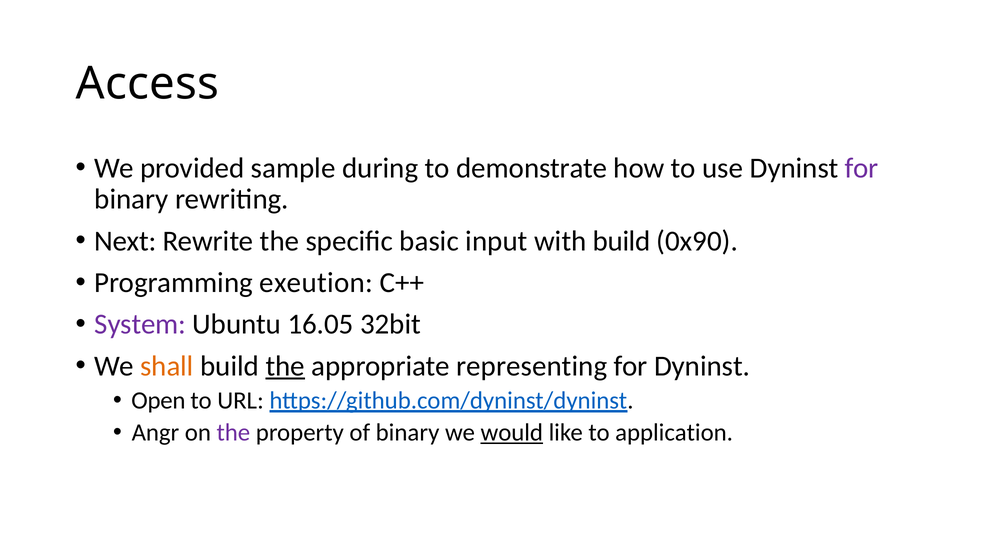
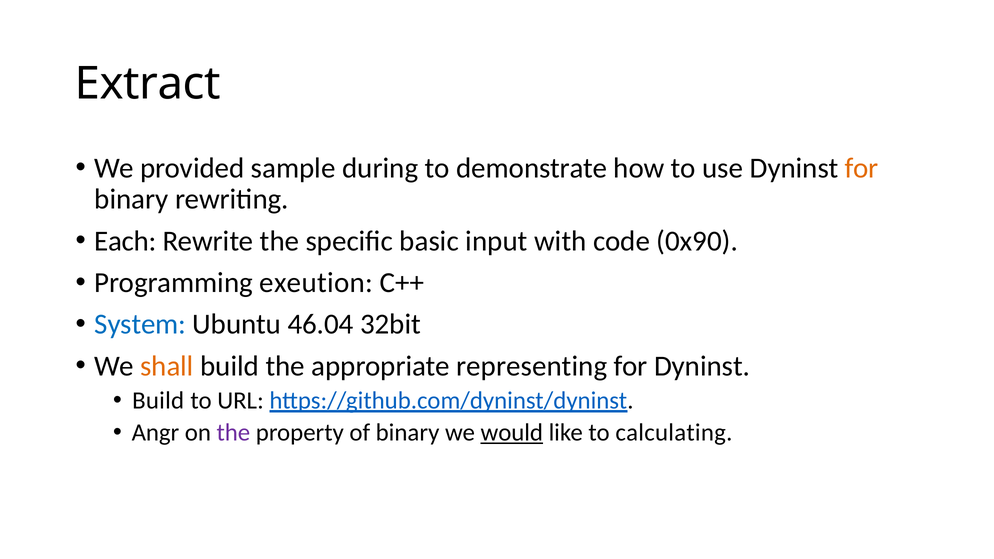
Access: Access -> Extract (148, 83)
for colour: purple -> orange (862, 168)
Next: Next -> Each (125, 241)
with build: build -> code (622, 241)
System colour: purple -> blue (140, 324)
16.05: 16.05 -> 46.04 (321, 324)
the underline: present -> none (285, 366)
Open: Open -> Build (158, 401)
application: application -> calculating (674, 433)
